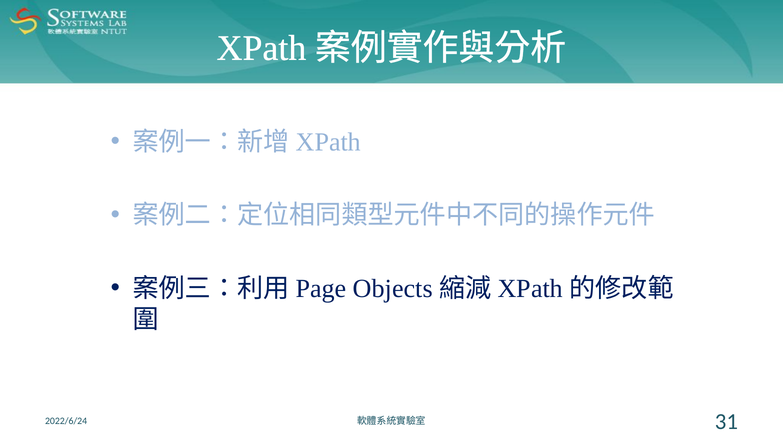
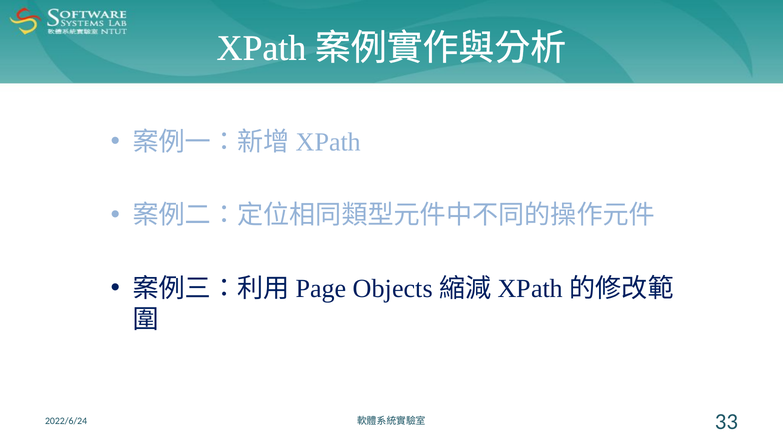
31: 31 -> 33 (726, 421)
